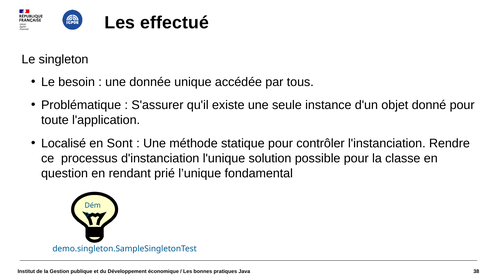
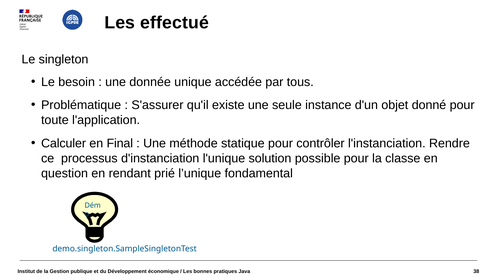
Localisé: Localisé -> Calculer (64, 143)
Sont: Sont -> Final (120, 143)
